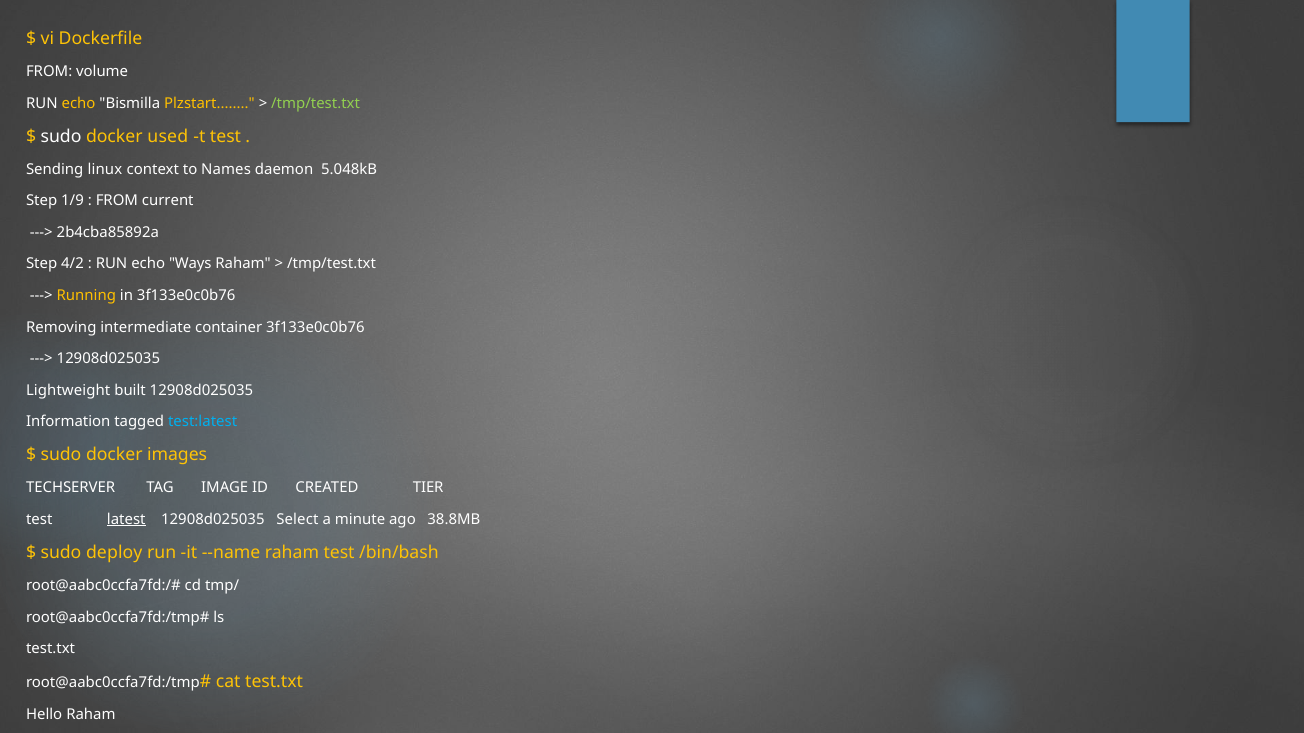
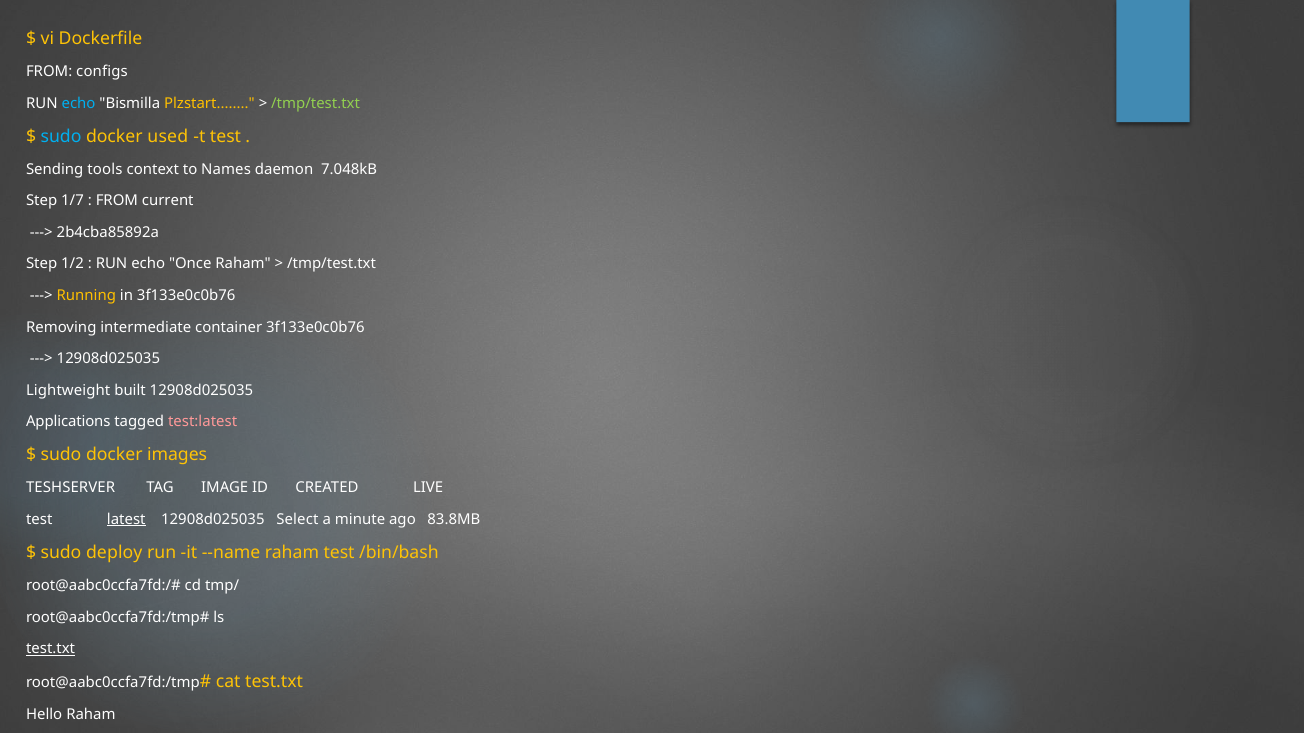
volume: volume -> configs (102, 72)
echo colour: yellow -> light blue (79, 103)
sudo colour: white -> light blue (61, 137)
linux: linux -> tools (105, 170)
5.048kB: 5.048kB -> 7.048kB (349, 170)
1/9: 1/9 -> 1/7 (73, 201)
4/2: 4/2 -> 1/2 (73, 264)
Ways: Ways -> Once (190, 264)
Information: Information -> Applications (68, 422)
test:latest colour: light blue -> pink (203, 422)
TECHSERVER: TECHSERVER -> TESHSERVER (71, 488)
TIER: TIER -> LIVE (428, 488)
38.8MB: 38.8MB -> 83.8MB (454, 520)
test.txt underline: none -> present (51, 649)
